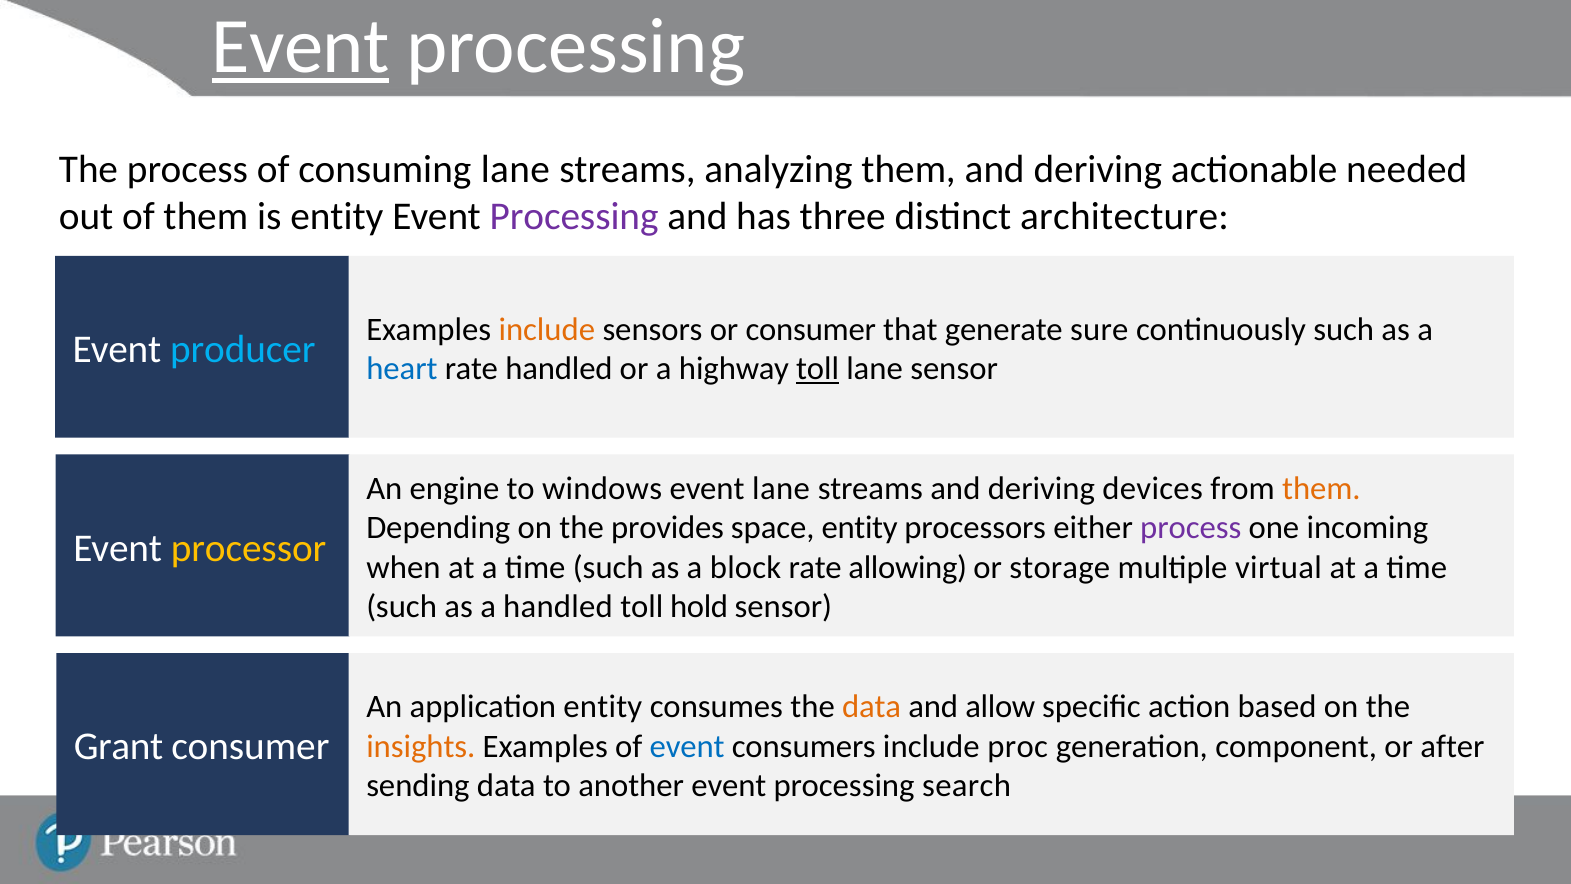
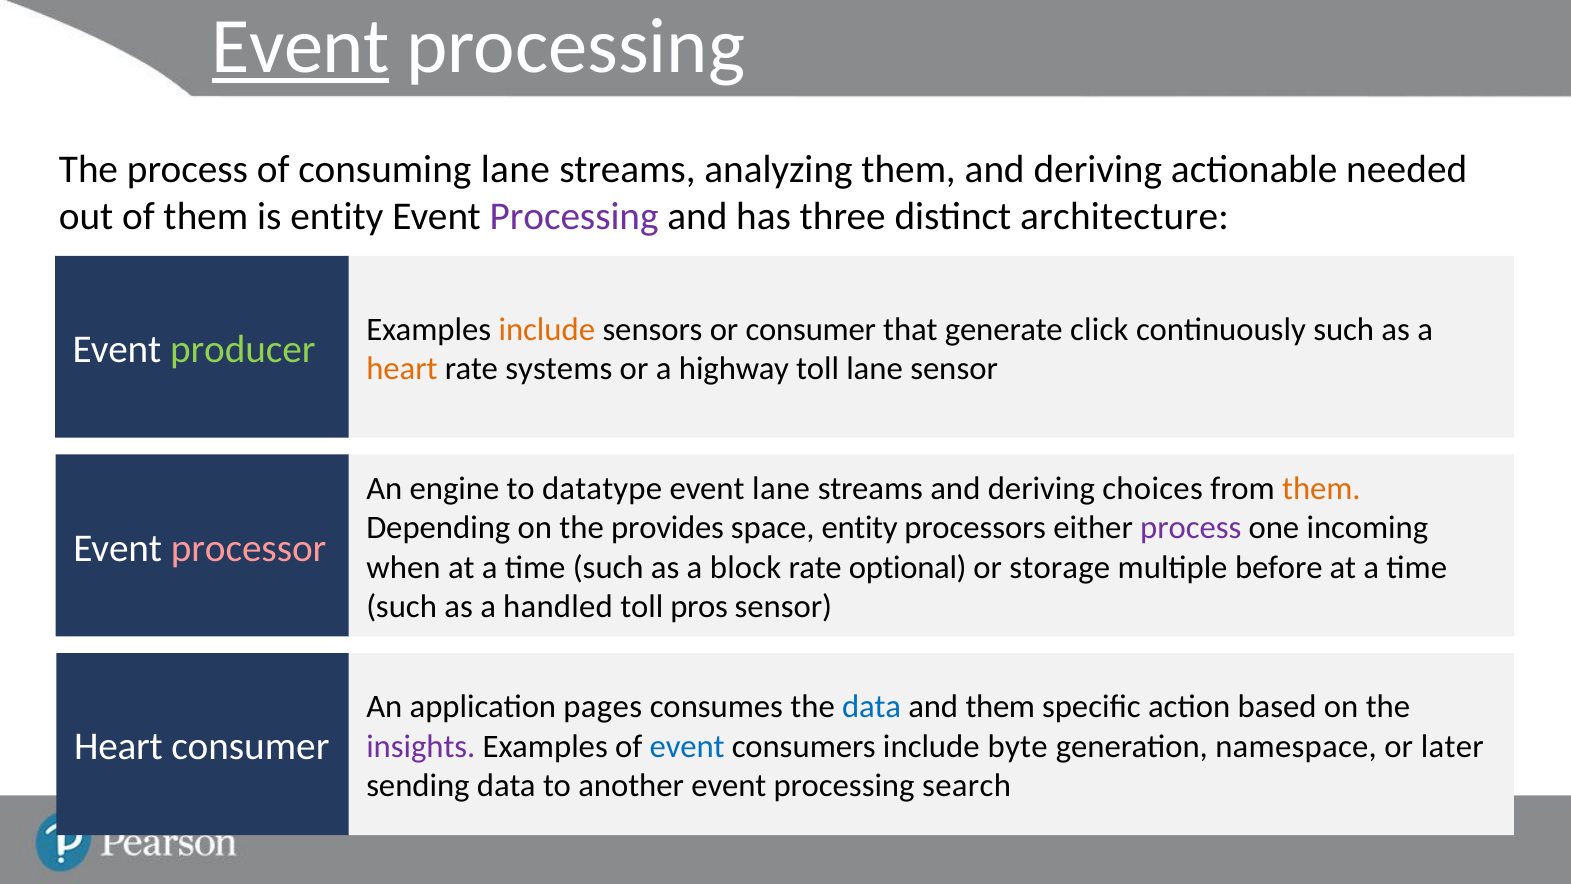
generate sure: sure -> click (1099, 329)
producer colour: light blue -> light green (243, 349)
heart colour: blue -> orange (402, 369)
rate handled: handled -> systems (559, 369)
toll underline: present -> none (818, 369)
windows: windows -> datatype (602, 489)
devices: devices -> choices (1153, 489)
processor colour: yellow -> pink (249, 548)
allowing: allowing -> optional (908, 567)
virtual: virtual -> before (1279, 567)
hold: hold -> pros (699, 606)
application entity: entity -> pages (603, 707)
data colour: orange -> blue (872, 707)
and allow: allow -> them (1000, 707)
Grant: Grant -> Heart (118, 747)
insights colour: orange -> purple (421, 746)
proc: proc -> byte (1018, 746)
component: component -> namespace (1296, 746)
after: after -> later (1452, 746)
